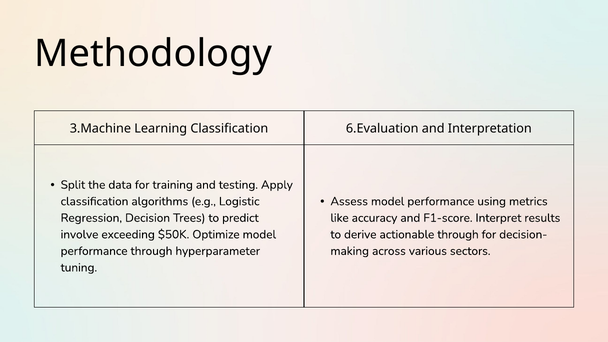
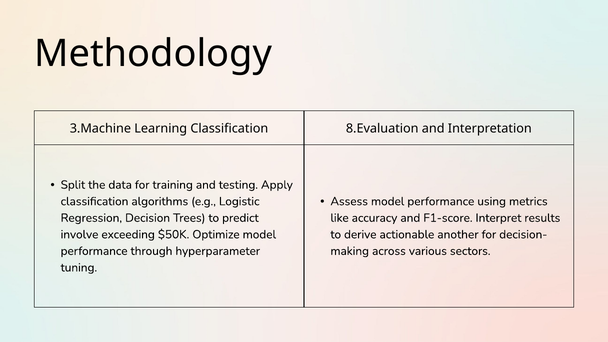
6.Evaluation: 6.Evaluation -> 8.Evaluation (382, 129)
actionable through: through -> another (458, 234)
